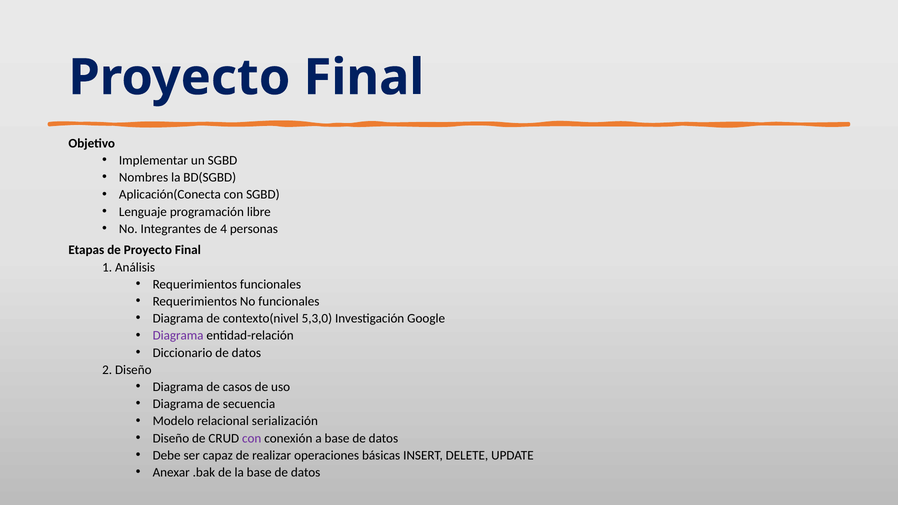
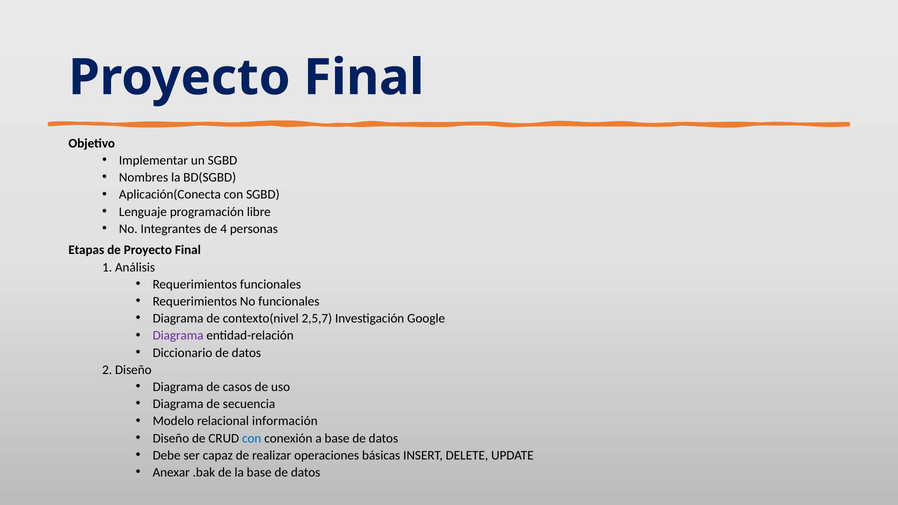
5,3,0: 5,3,0 -> 2,5,7 (317, 319)
serialización: serialización -> información (285, 421)
con colour: purple -> blue (252, 438)
